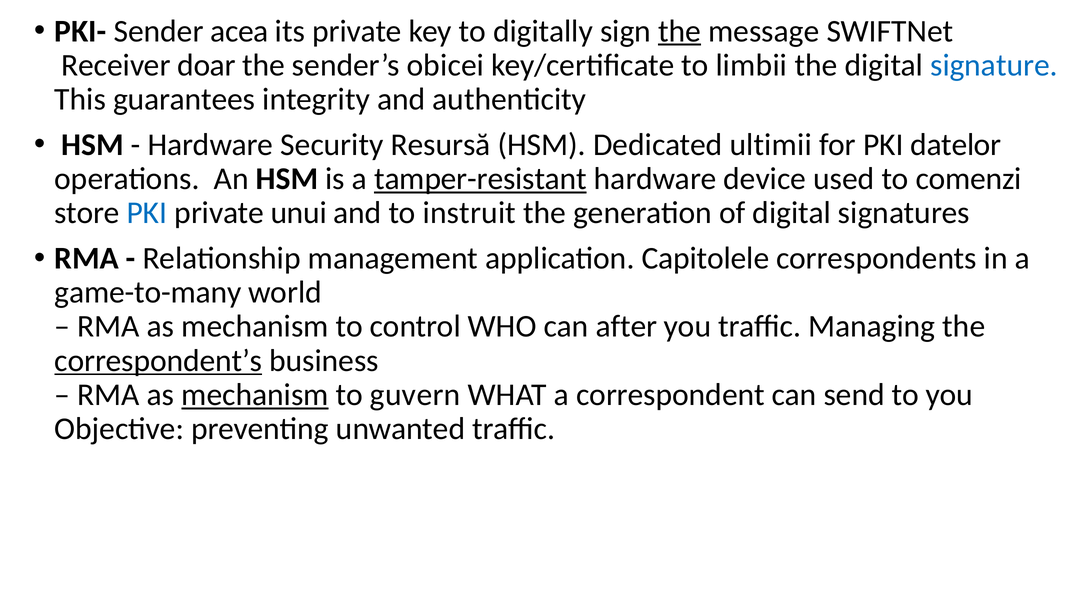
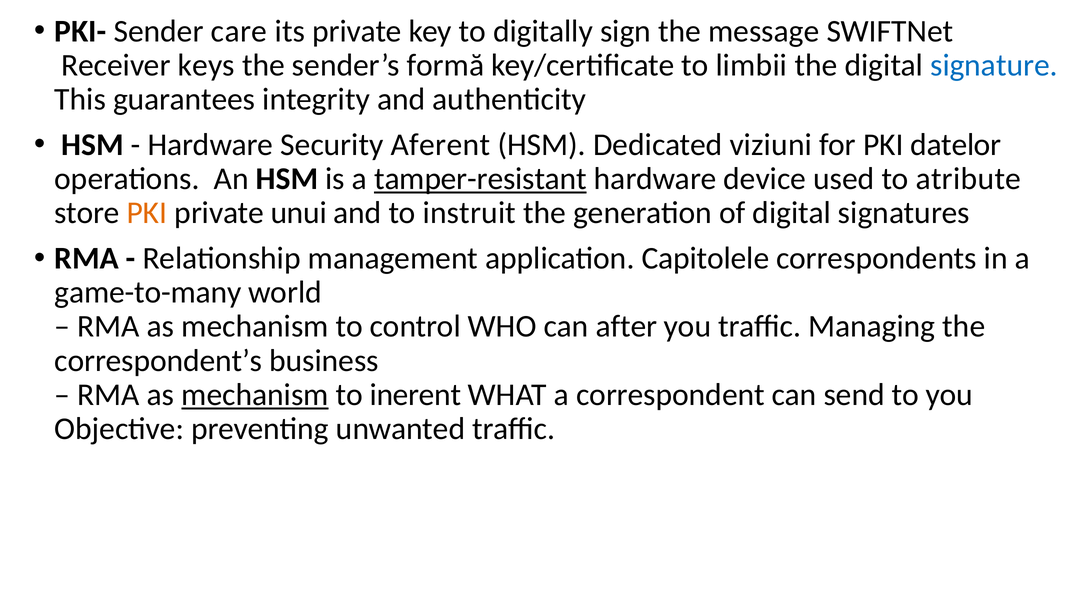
acea: acea -> care (239, 31)
the underline: present -> none (680, 31)
doar: doar -> keys (206, 65)
obicei: obicei -> formă (445, 65)
Resursă: Resursă -> Aferent (440, 145)
ultimii: ultimii -> viziuni (771, 145)
comenzi: comenzi -> atribute (968, 179)
PKI colour: blue -> orange (147, 213)
correspondent’s underline: present -> none (158, 360)
guvern: guvern -> inerent (415, 395)
